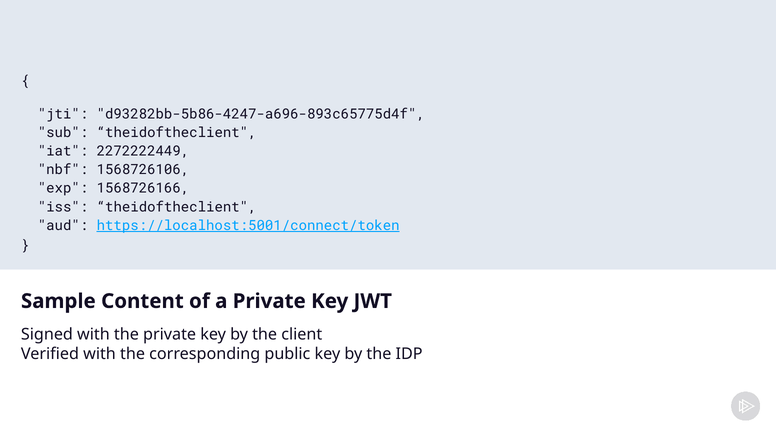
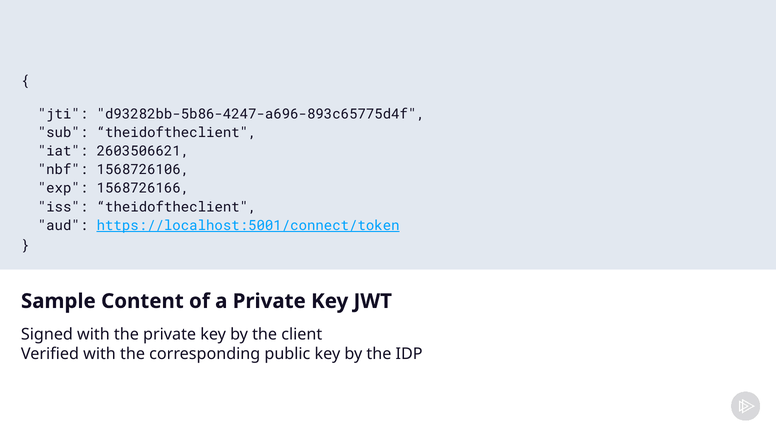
2272222449: 2272222449 -> 2603506621 (143, 151)
